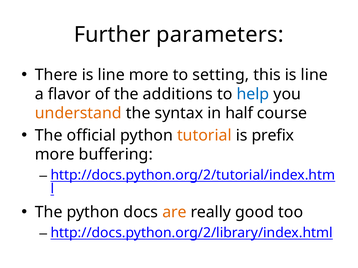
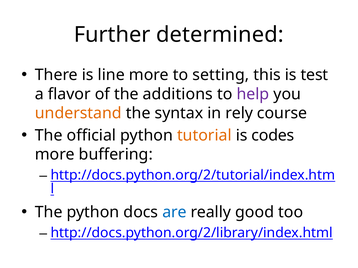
parameters: parameters -> determined (220, 35)
this is line: line -> test (314, 75)
help colour: blue -> purple (253, 94)
half: half -> rely (239, 113)
prefix: prefix -> codes (273, 136)
are colour: orange -> blue (174, 213)
